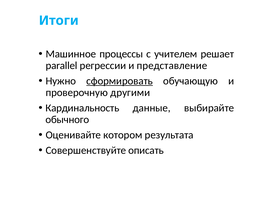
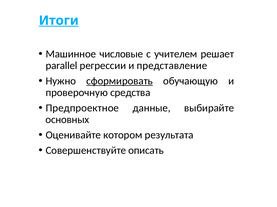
Итоги underline: none -> present (59, 21)
процессы: процессы -> числовые (121, 54)
другими: другими -> средства (130, 93)
Кардинальность: Кардинальность -> Предпроектное (82, 108)
обычного: обычного -> основных (67, 120)
